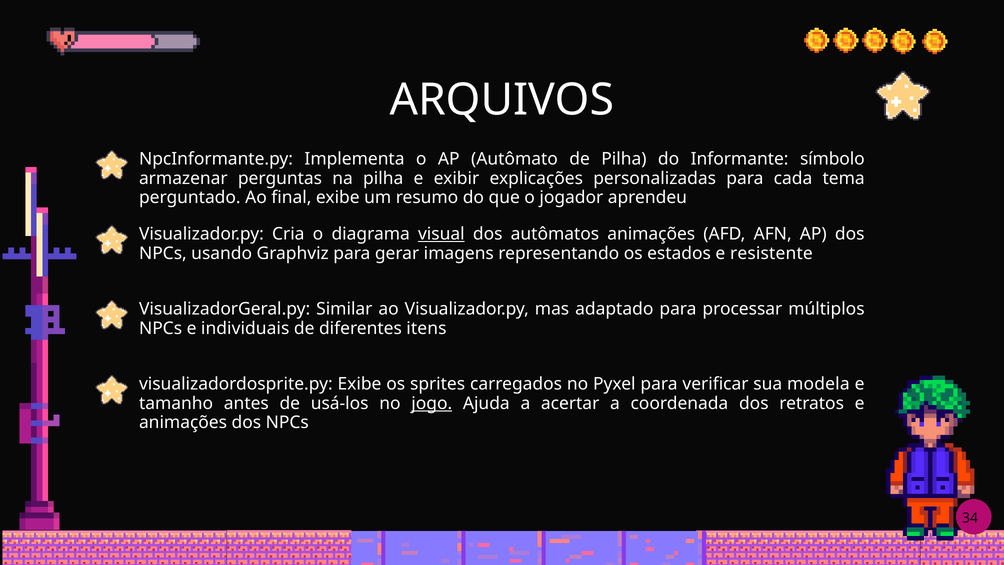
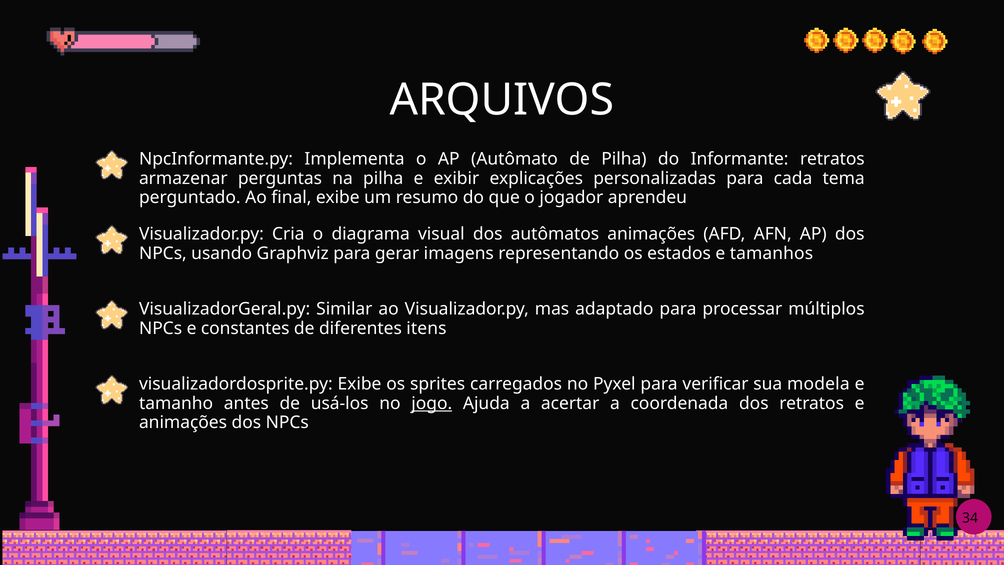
Informante símbolo: símbolo -> retratos (832, 159)
visual underline: present -> none (441, 234)
resistente: resistente -> tamanhos (771, 253)
individuais: individuais -> constantes (245, 328)
